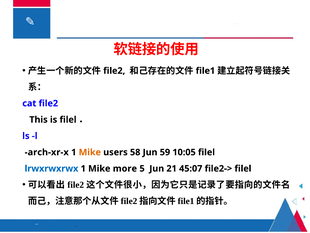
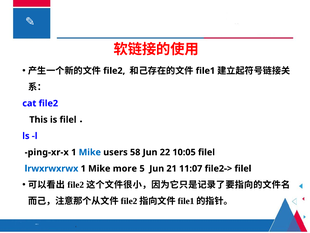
arch-xr-x: arch-xr-x -> ping-xr-x (47, 152)
Mike colour: orange -> blue (90, 152)
59: 59 -> 22 (165, 152)
45:07: 45:07 -> 11:07 (191, 168)
